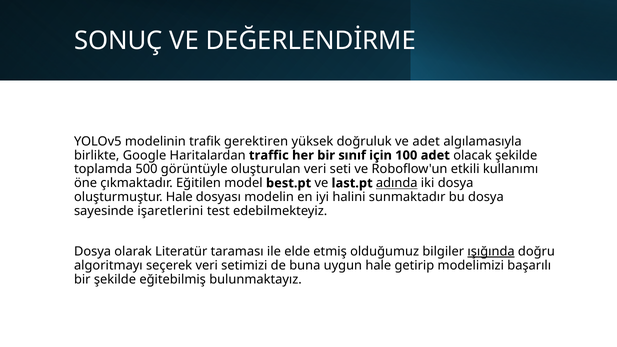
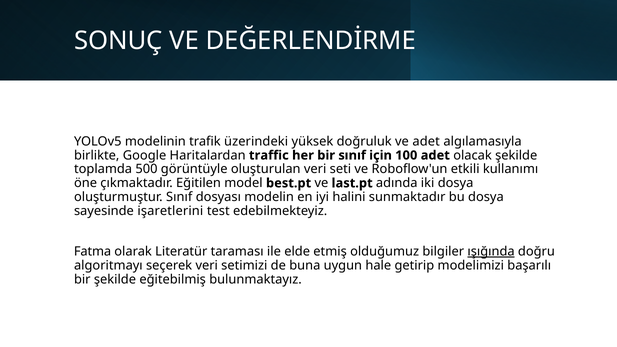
gerektiren: gerektiren -> üzerindeki (256, 141)
adında underline: present -> none (397, 183)
oluşturmuştur Hale: Hale -> Sınıf (179, 197)
Dosya: Dosya -> Fatma (93, 252)
